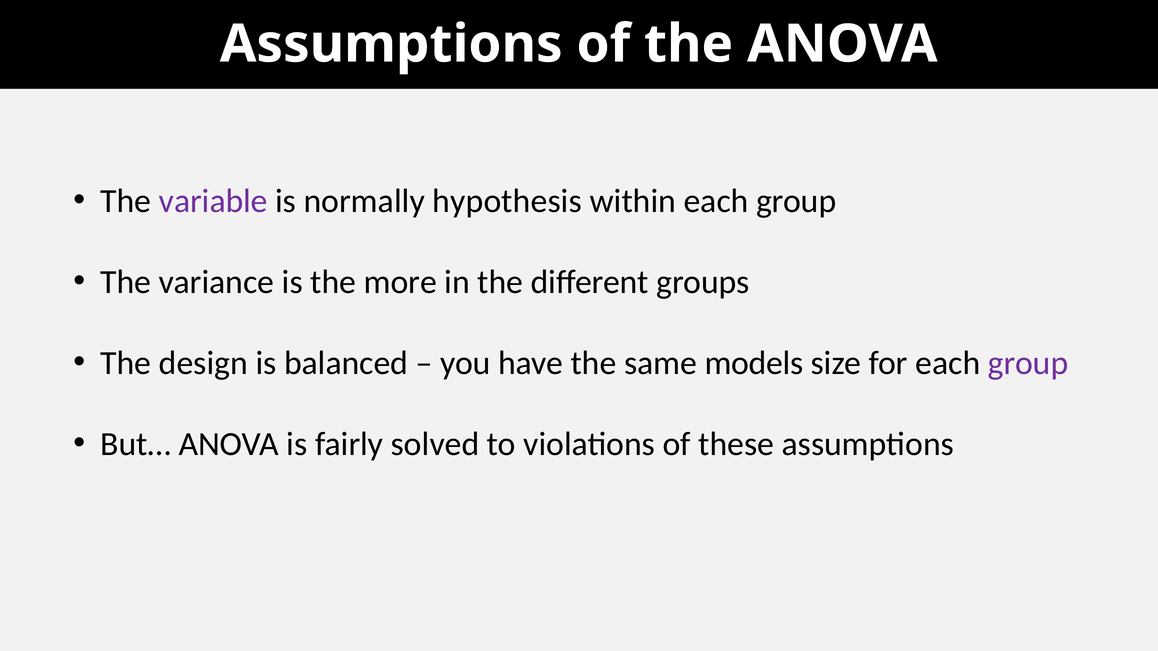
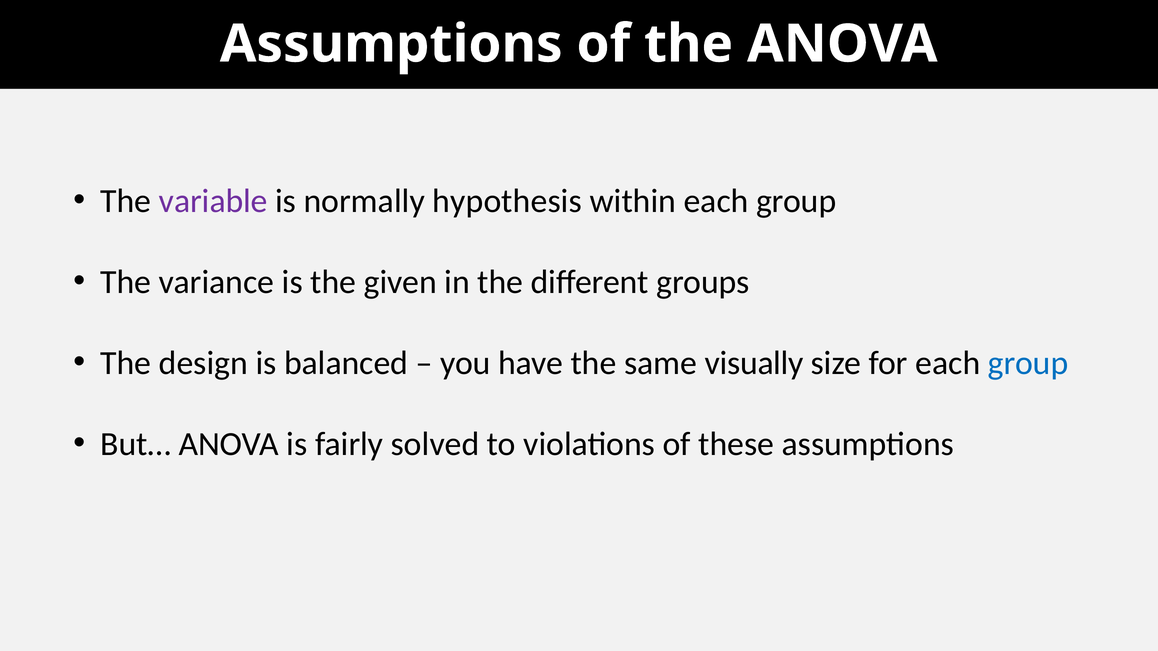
more: more -> given (400, 282)
models: models -> visually (754, 363)
group colour: purple -> blue (1028, 363)
